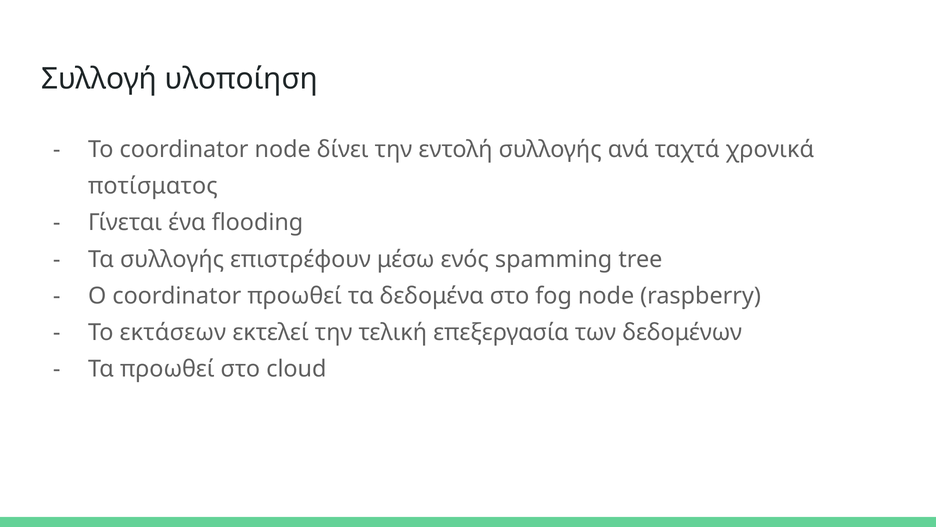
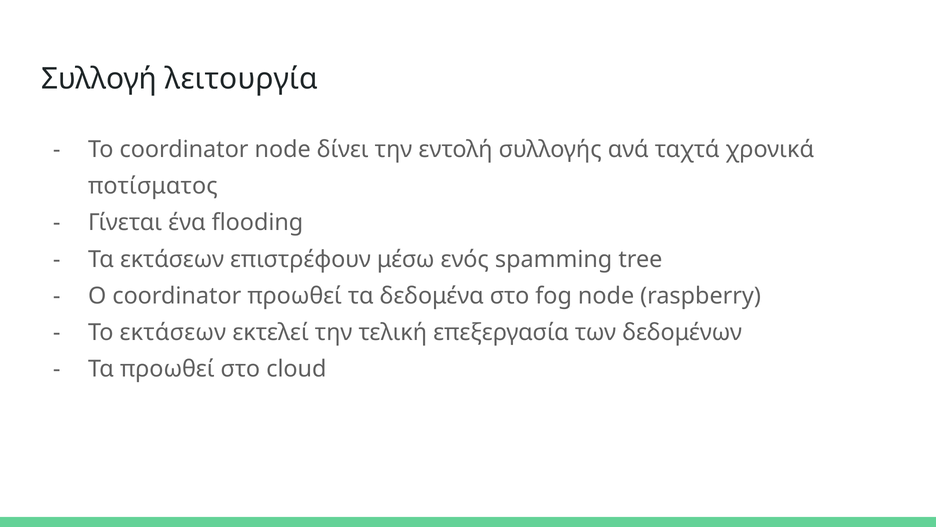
υλοποίηση: υλοποίηση -> λειτουργία (241, 79)
Τα συλλογής: συλλογής -> εκτάσεων (172, 259)
